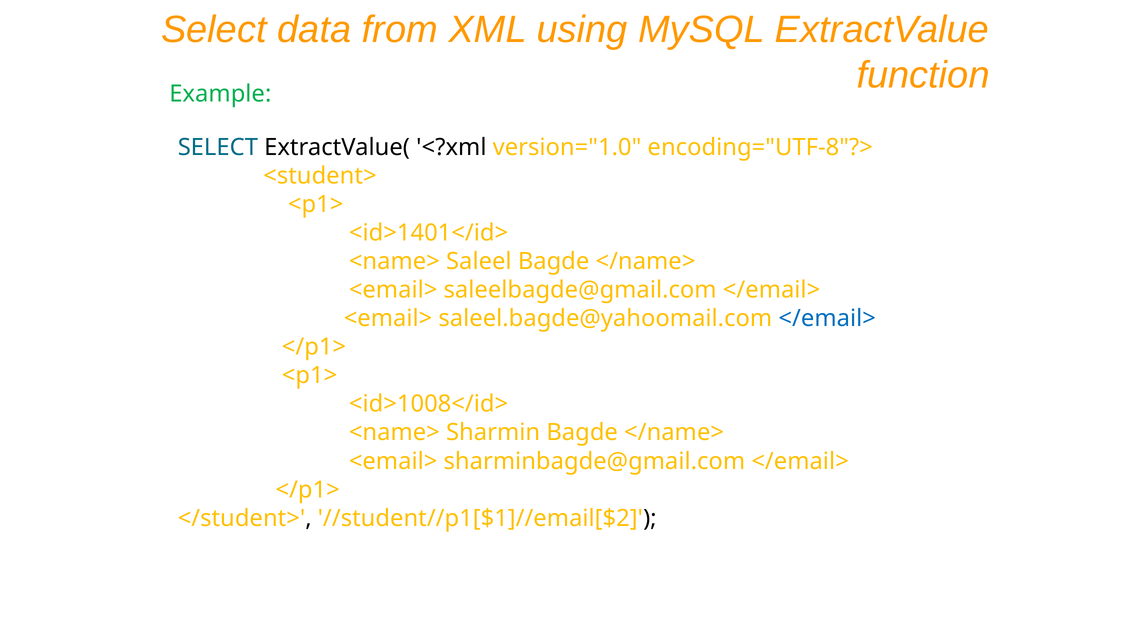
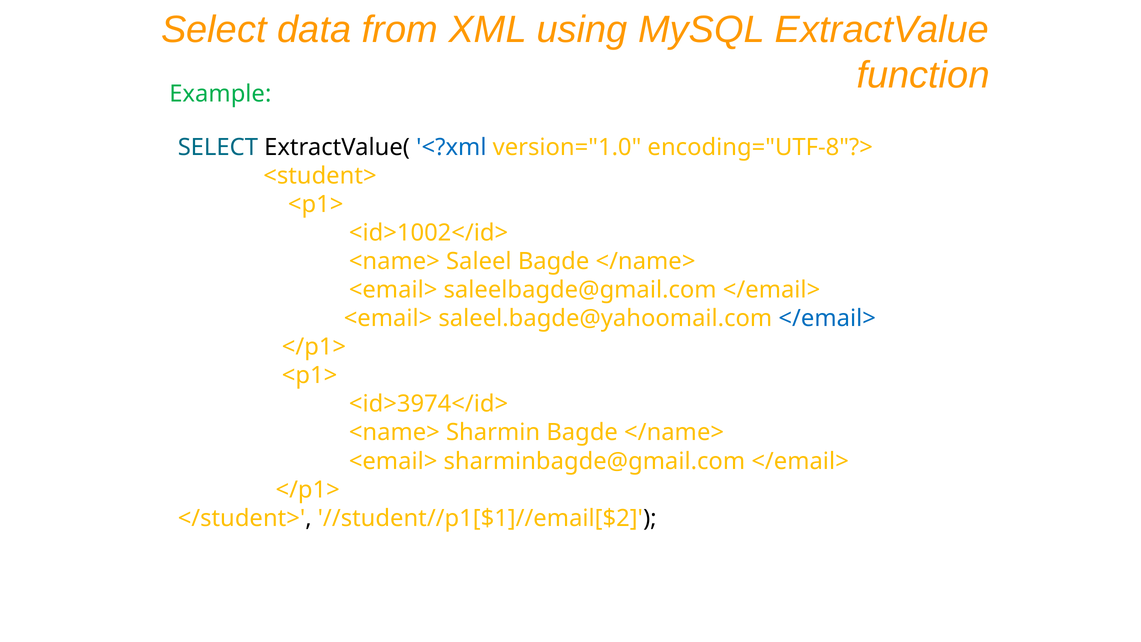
<?xml colour: black -> blue (451, 147)
<id>1401</id>: <id>1401</id> -> <id>1002</id> (429, 233)
<id>1008</id>: <id>1008</id> -> <id>3974</id> (429, 404)
